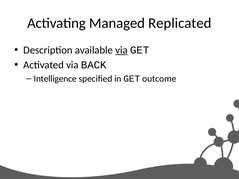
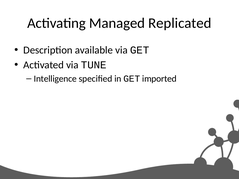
via underline: present -> none (121, 50)
BACK: BACK -> TUNE (94, 65)
outcome: outcome -> imported (159, 79)
